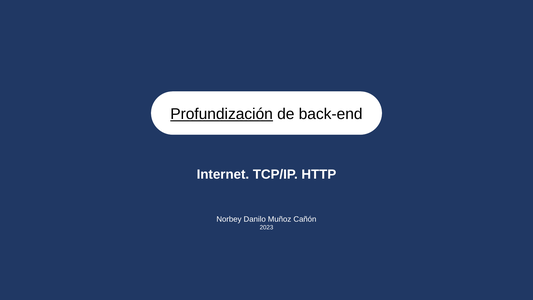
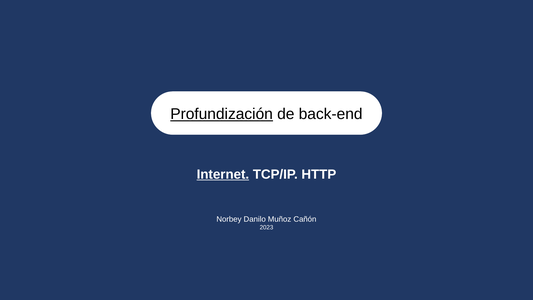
Internet underline: none -> present (223, 174)
